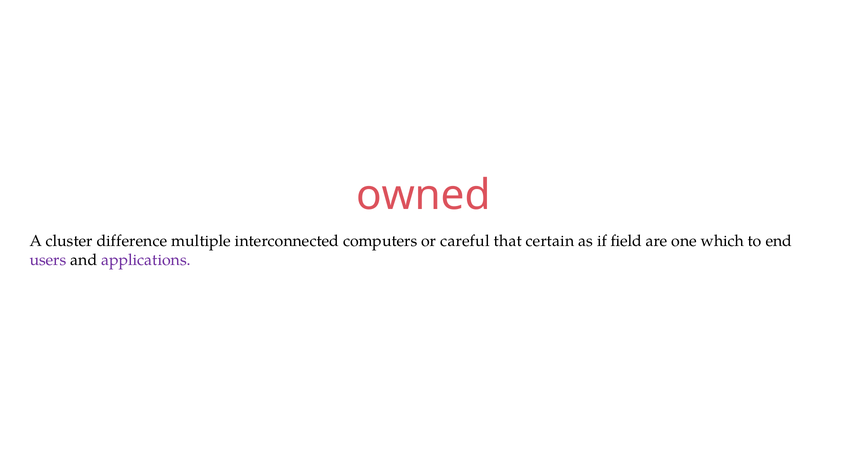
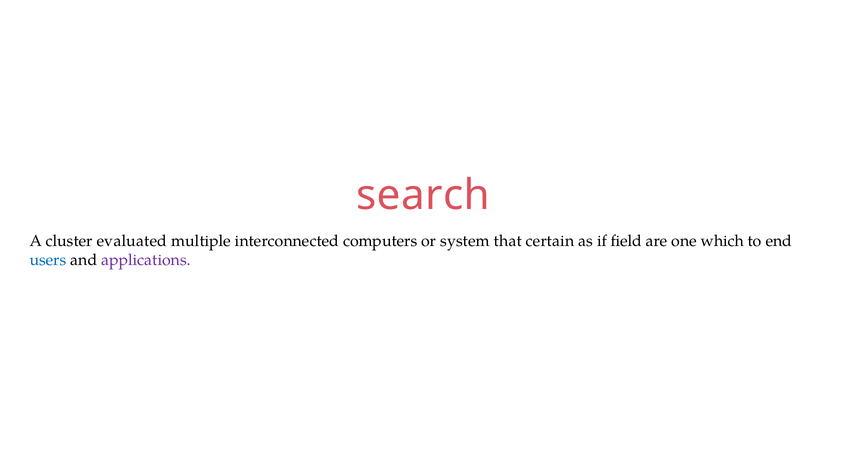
owned: owned -> search (423, 196)
difference: difference -> evaluated (132, 241)
careful: careful -> system (465, 241)
users colour: purple -> blue (48, 260)
